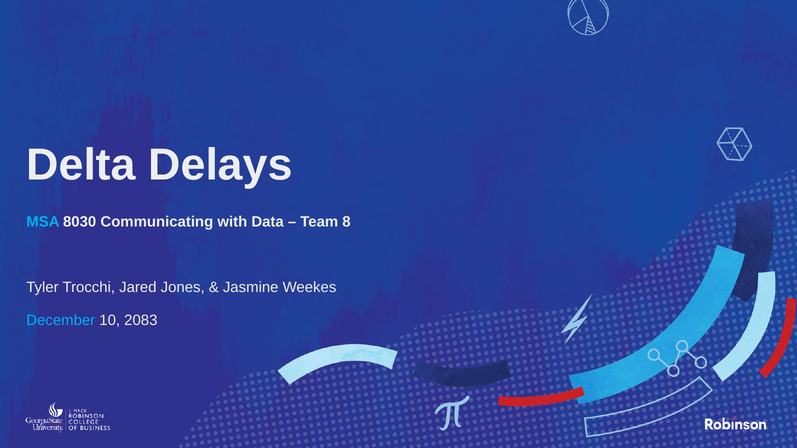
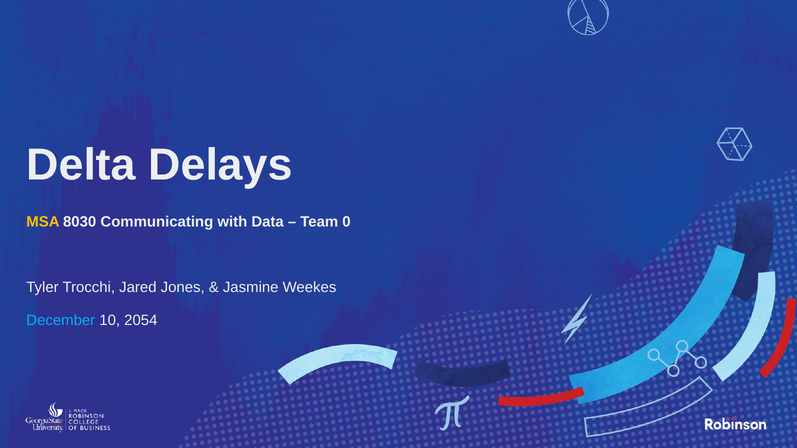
MSA colour: light blue -> yellow (43, 222)
8: 8 -> 0 (347, 222)
2083: 2083 -> 2054 (141, 321)
